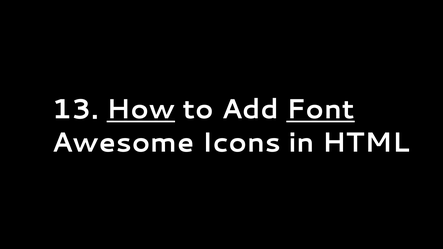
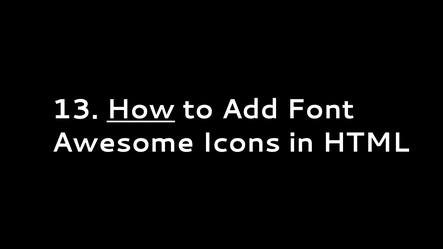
Font underline: present -> none (321, 110)
